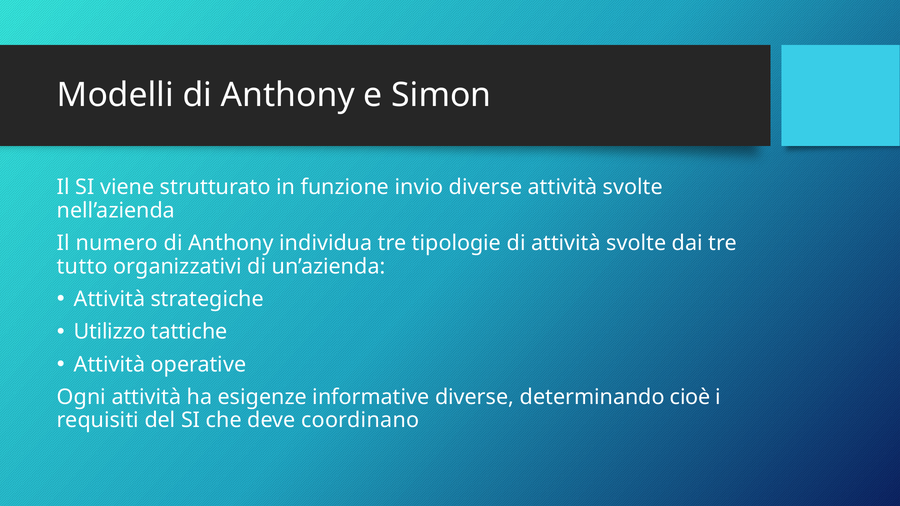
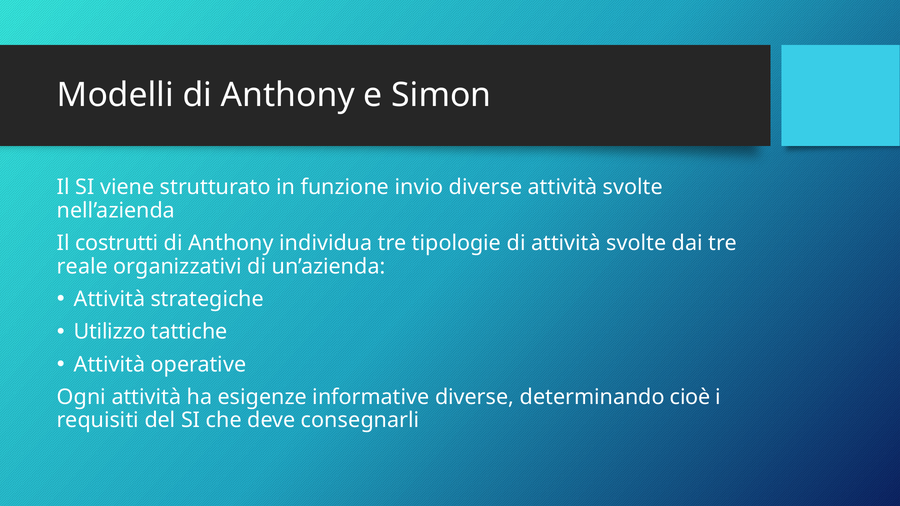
numero: numero -> costrutti (117, 243)
tutto: tutto -> reale (82, 267)
coordinano: coordinano -> consegnarli (360, 421)
